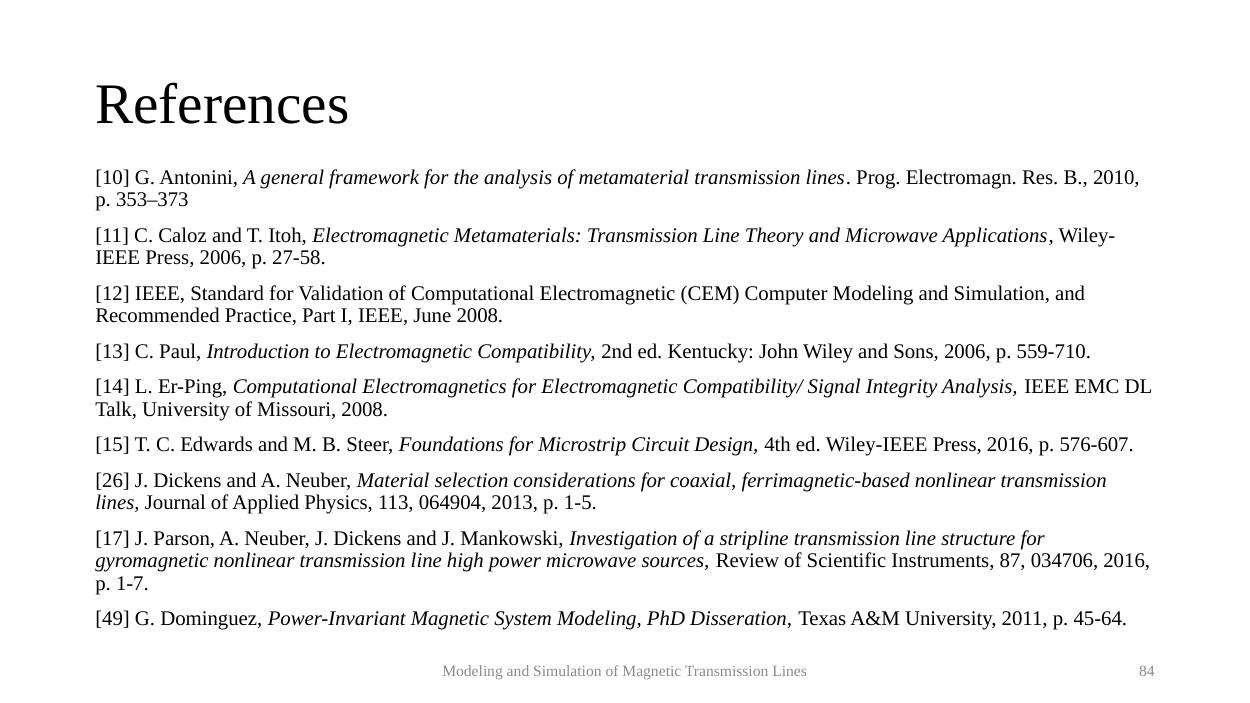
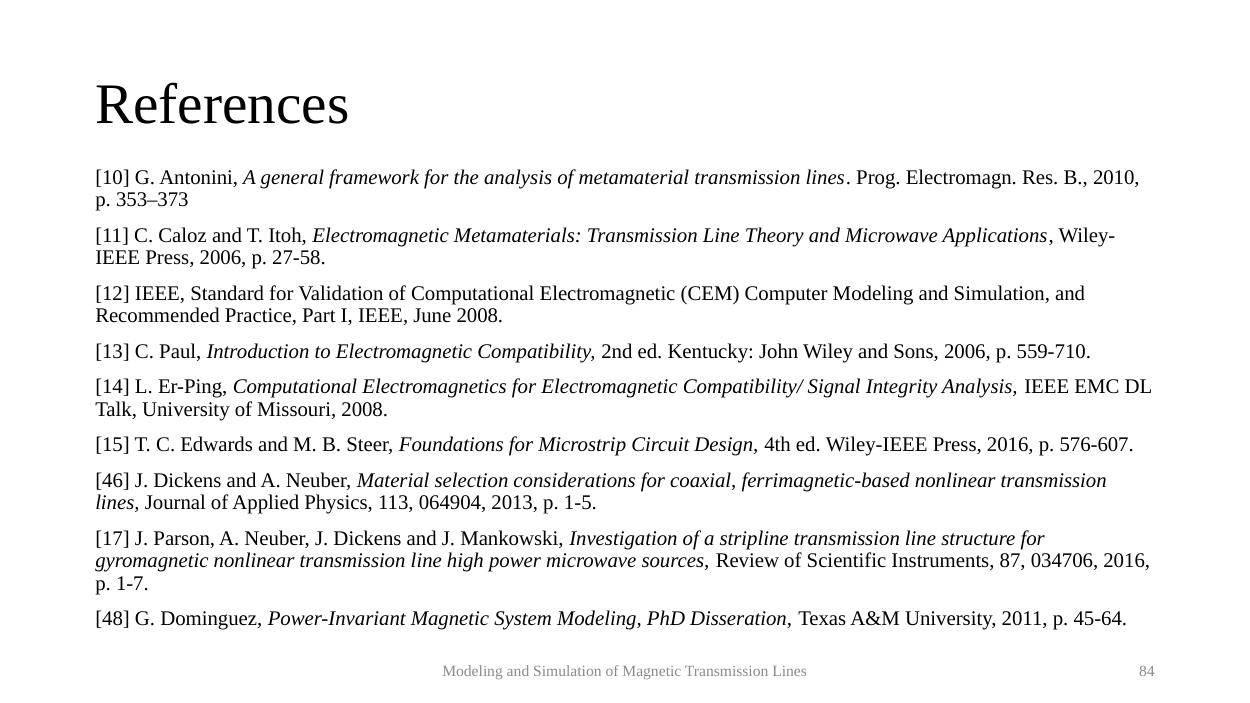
26: 26 -> 46 (113, 480)
49: 49 -> 48 (113, 619)
